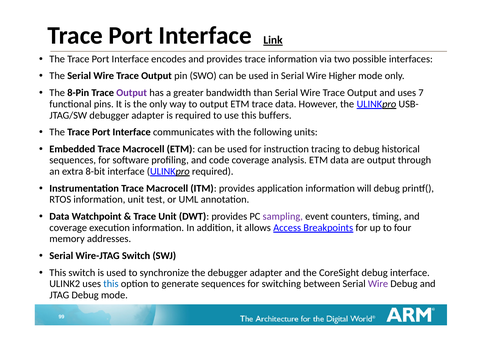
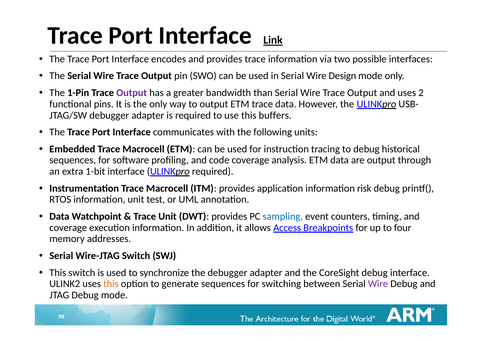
Higher: Higher -> Design (342, 76)
8-Pin: 8-Pin -> 1-Pin (78, 93)
7: 7 -> 2 (421, 93)
8-bit: 8-bit -> 1-bit (95, 171)
will: will -> risk (364, 188)
sampling colour: purple -> blue (283, 216)
this colour: blue -> orange (111, 283)
